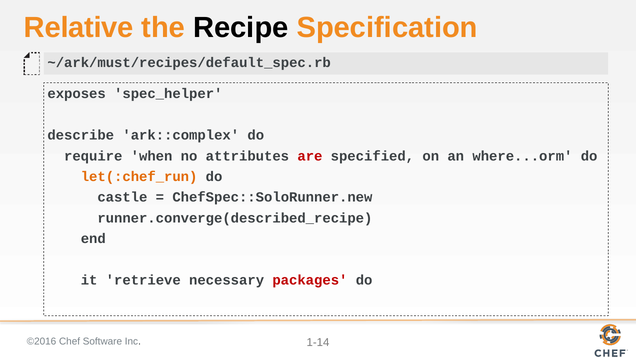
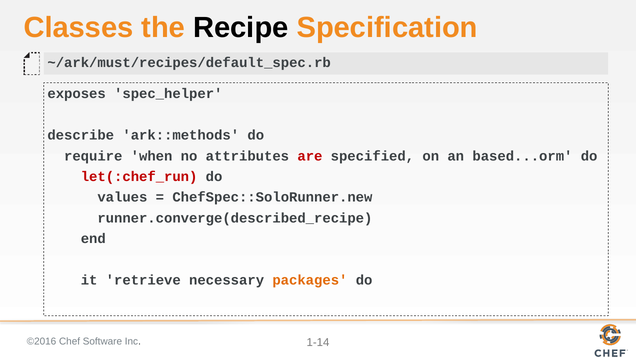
Relative: Relative -> Classes (79, 28)
ark::complex: ark::complex -> ark::methods (181, 135)
where...orm: where...orm -> based...orm (522, 156)
let(:chef_run colour: orange -> red (139, 177)
castle: castle -> values (122, 197)
packages colour: red -> orange (310, 280)
